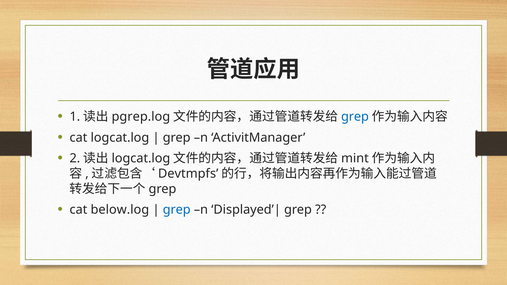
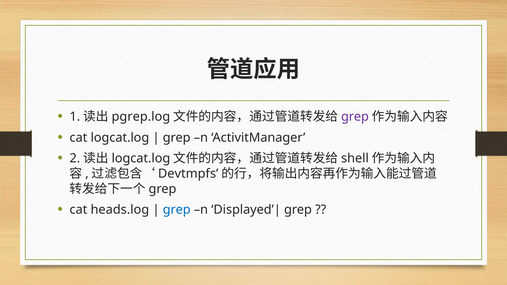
grep colour: blue -> purple (355, 117)
mint: mint -> shell (355, 159)
below.log: below.log -> heads.log (120, 210)
